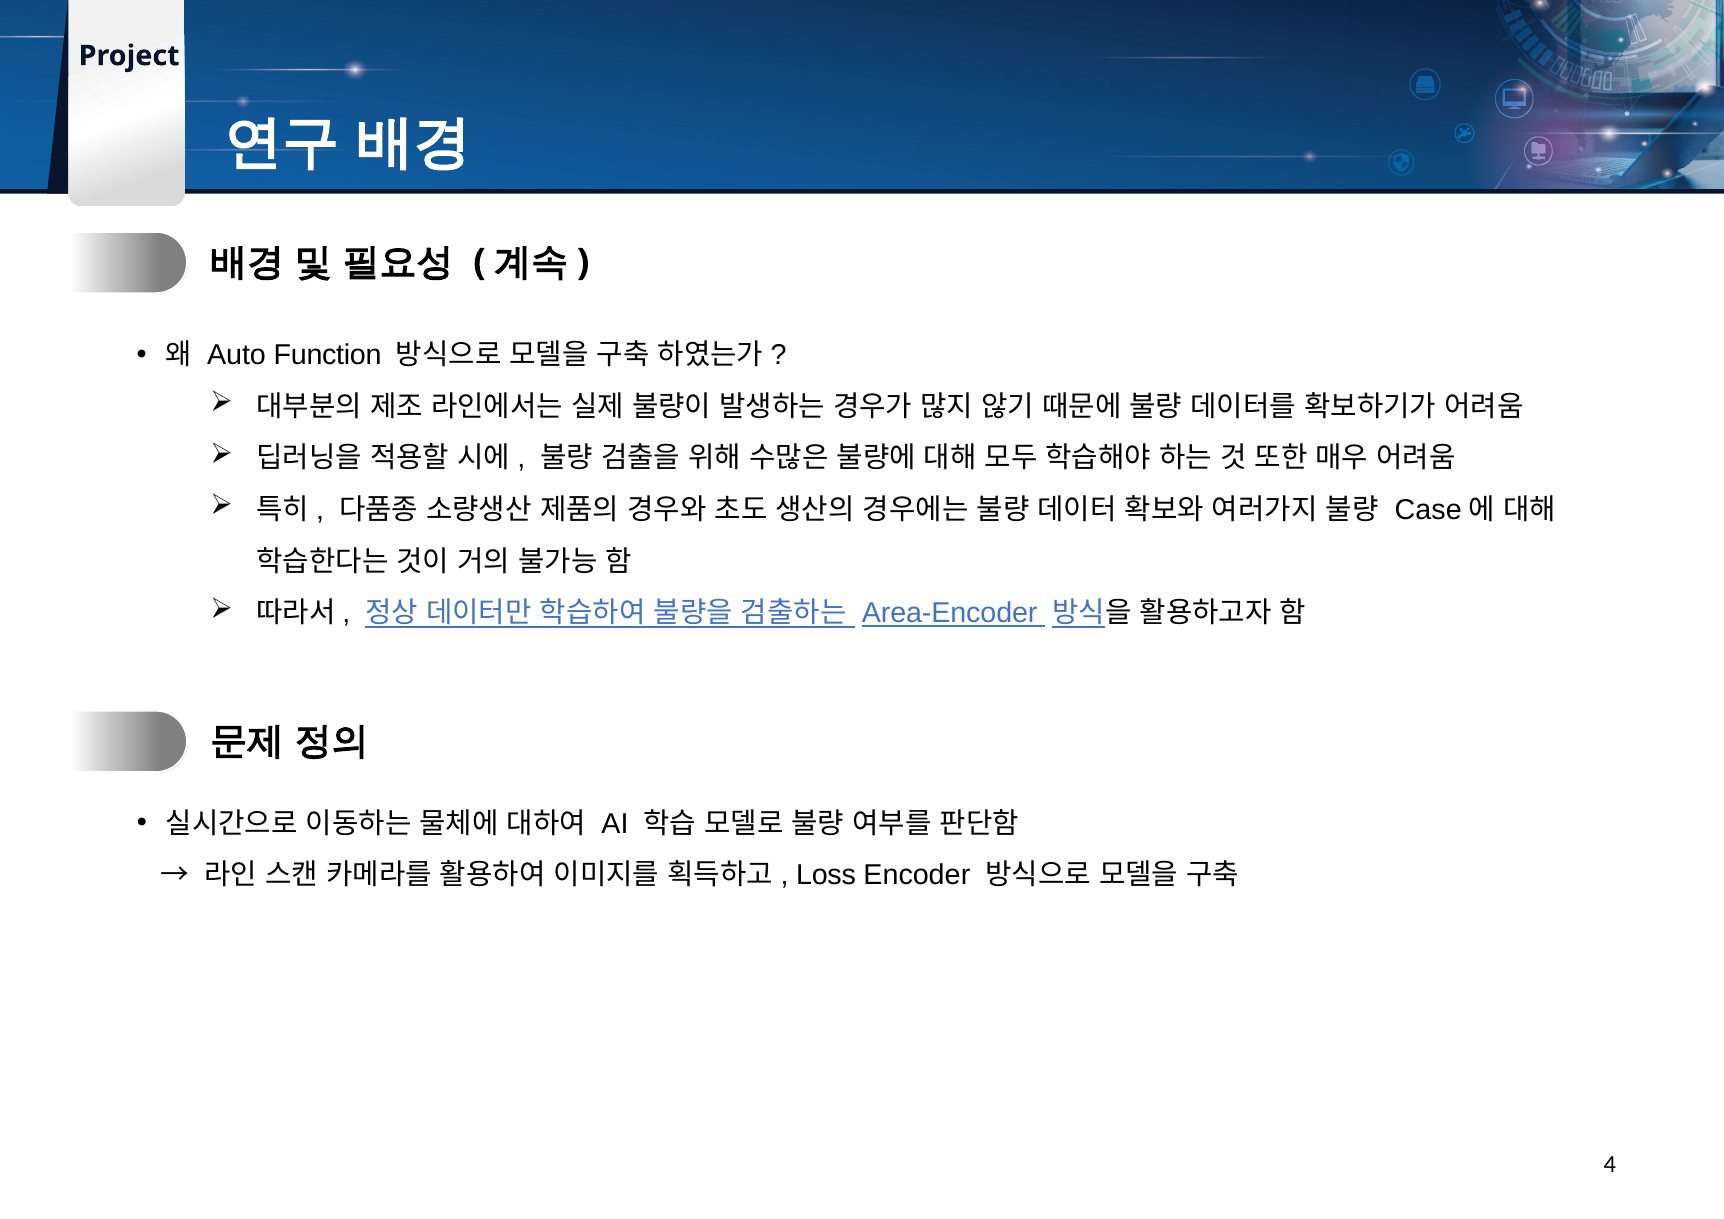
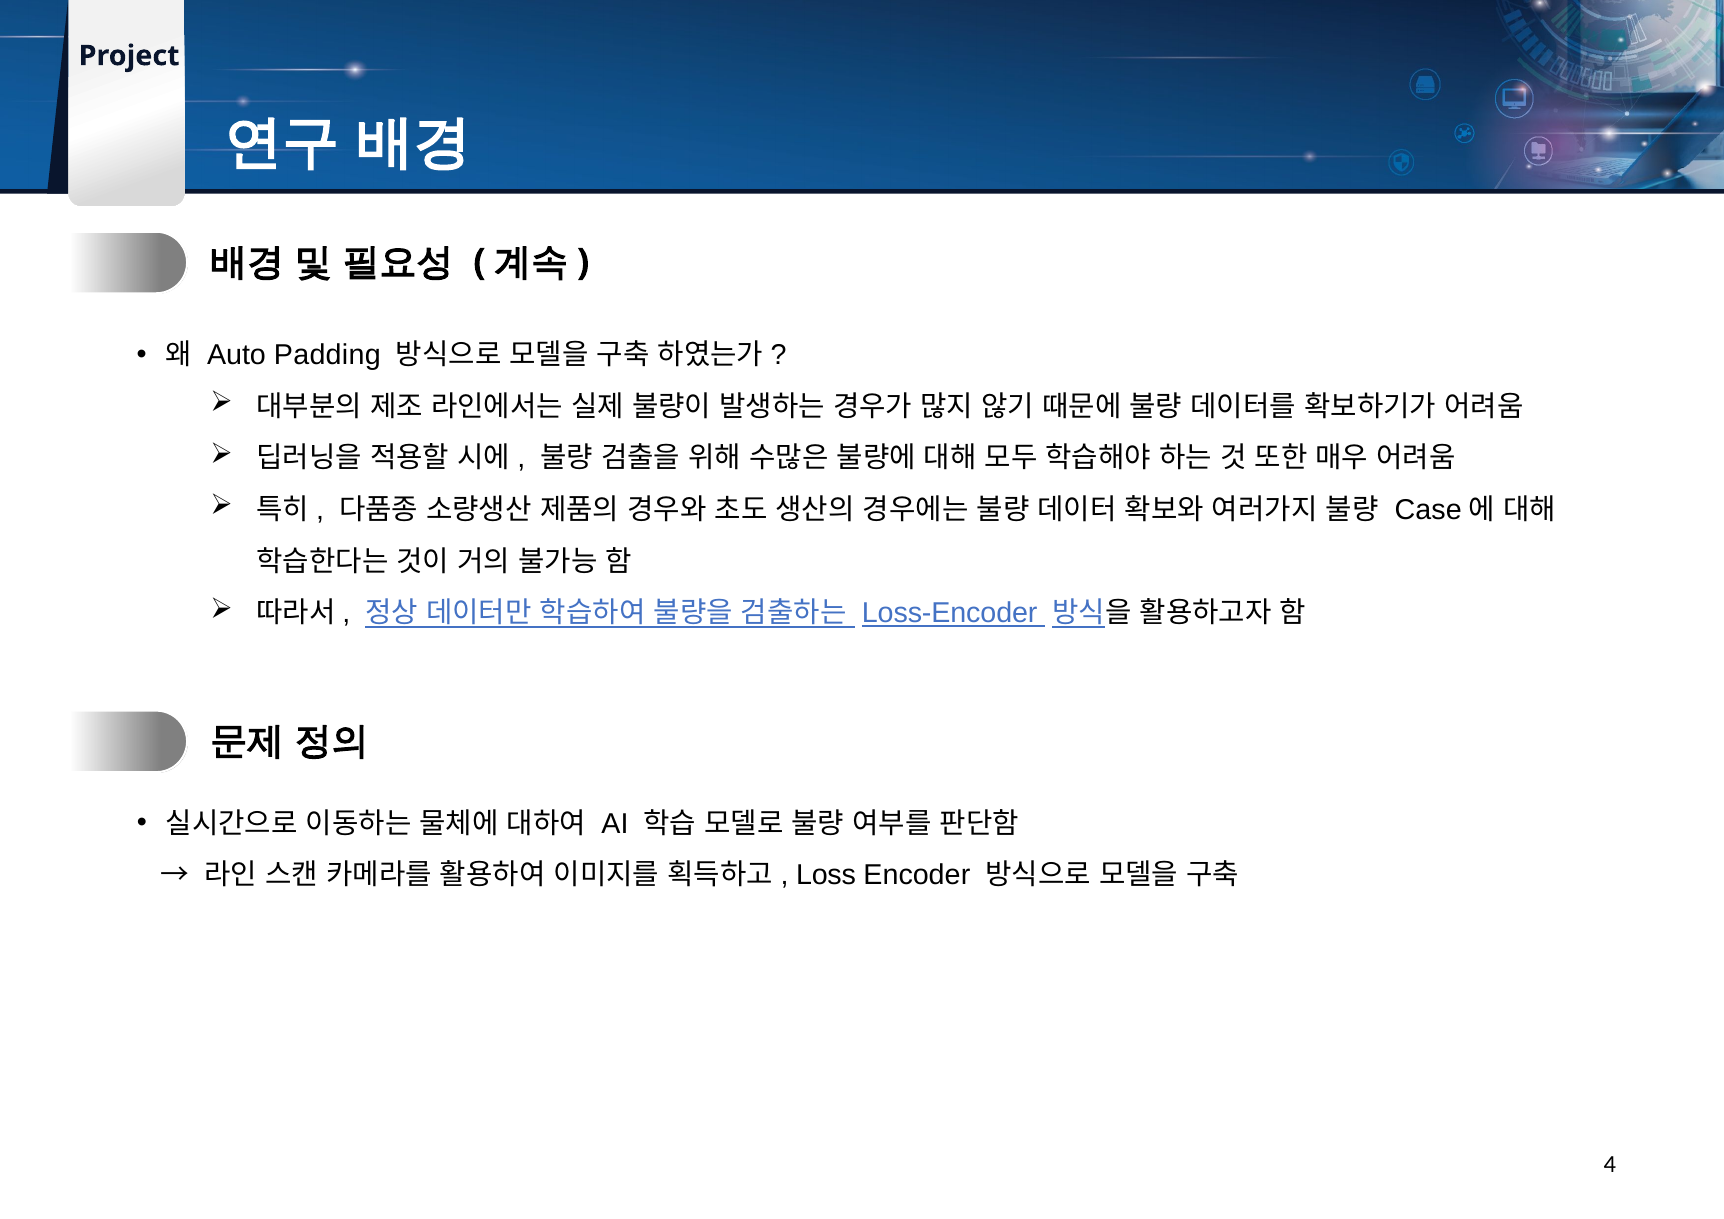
Function: Function -> Padding (327, 355)
Area-Encoder: Area-Encoder -> Loss-Encoder (950, 613)
